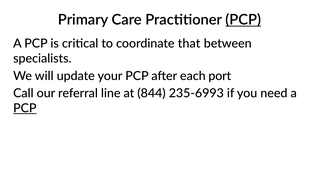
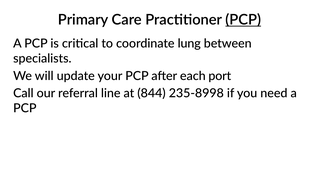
that: that -> lung (189, 44)
235-6993: 235-6993 -> 235-8998 (196, 93)
PCP underline: present -> none (25, 108)
